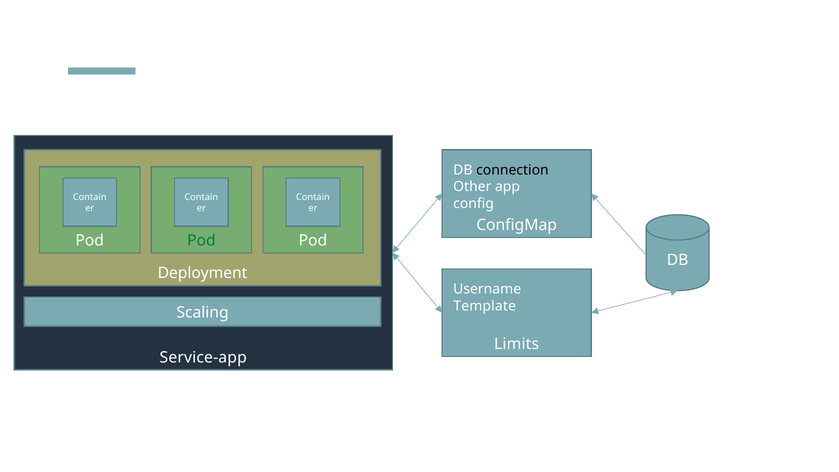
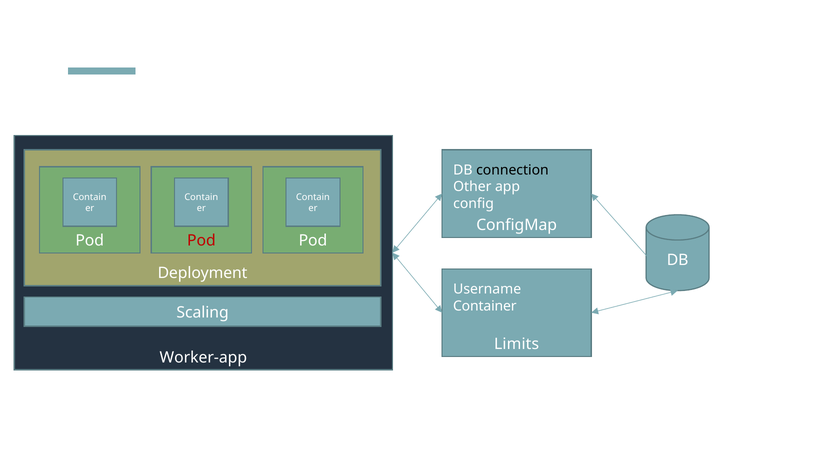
Pod colour: green -> red (201, 240)
Template: Template -> Container (485, 306)
Service-app: Service-app -> Worker-app (203, 357)
